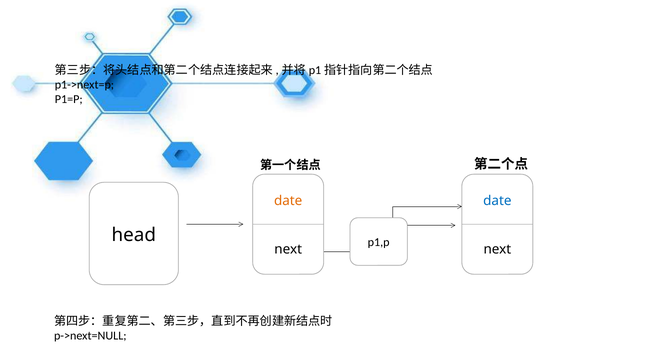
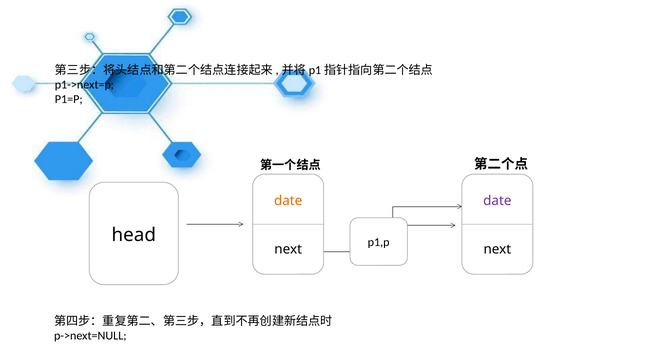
date colour: blue -> purple (497, 201)
